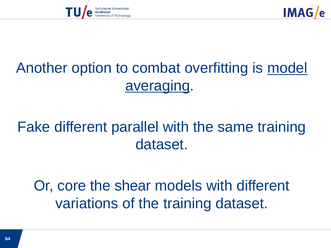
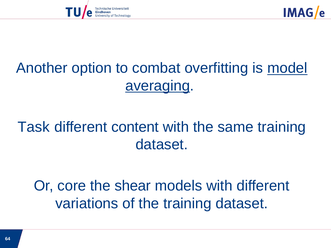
Fake: Fake -> Task (34, 127)
parallel: parallel -> content (135, 127)
